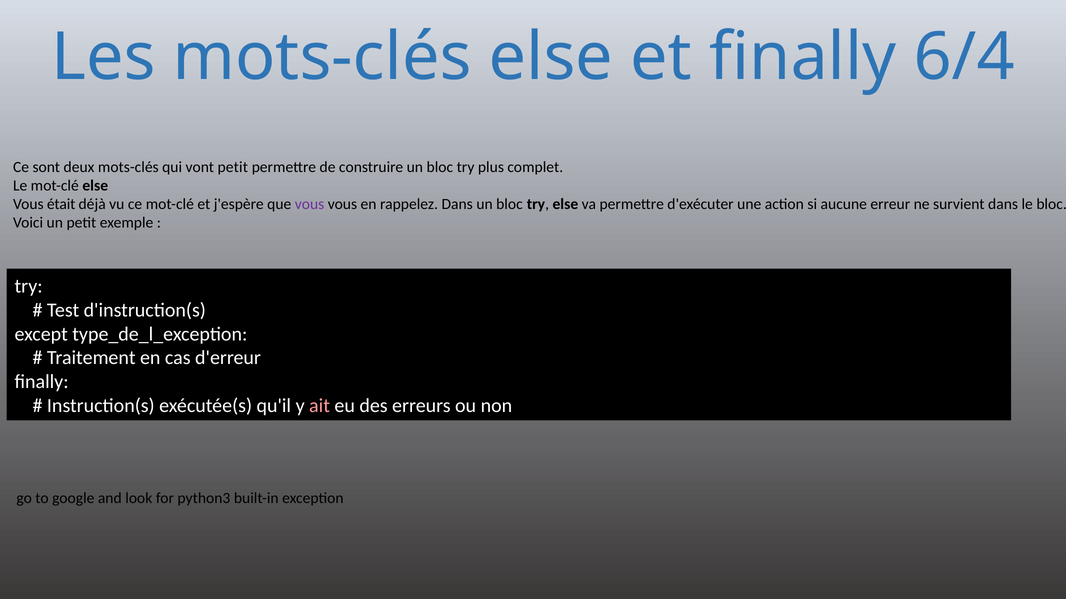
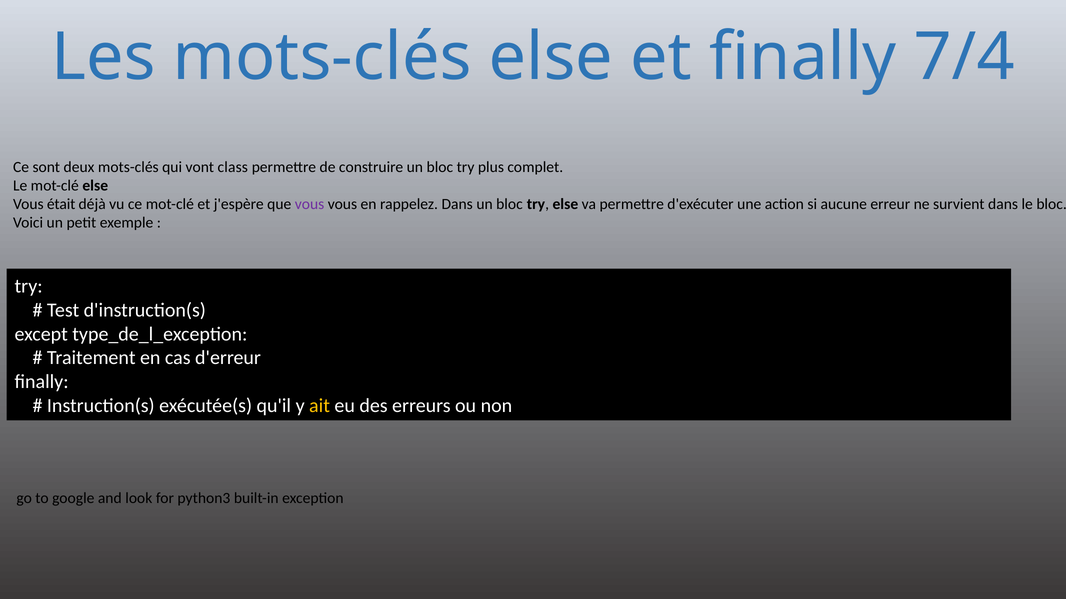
6/4: 6/4 -> 7/4 (964, 58)
vont petit: petit -> class (233, 167)
ait colour: pink -> yellow (320, 406)
